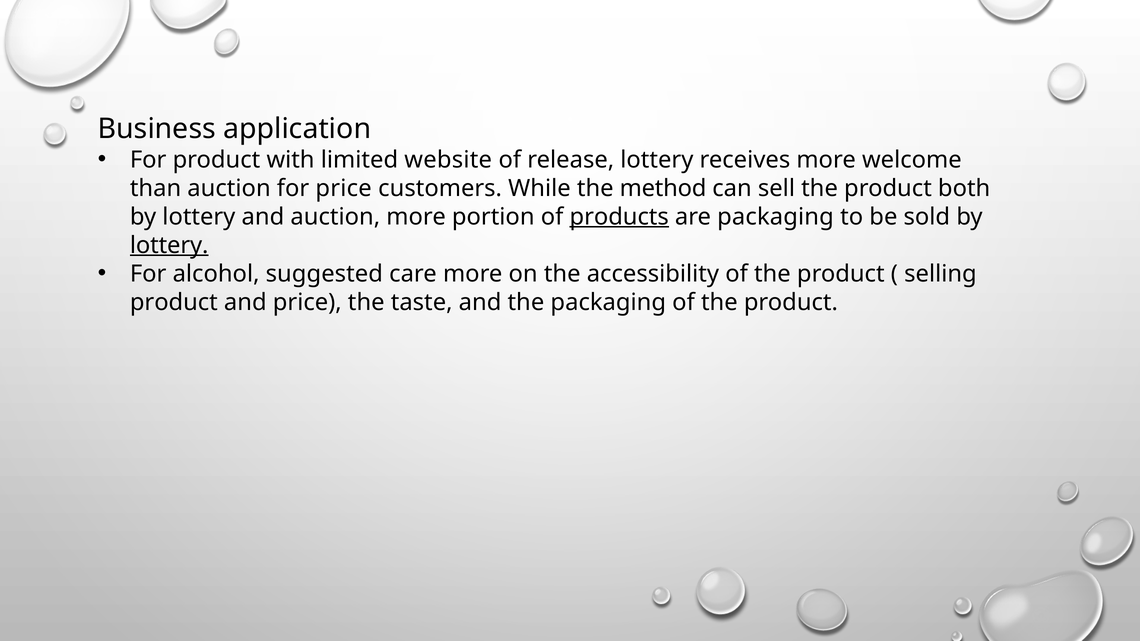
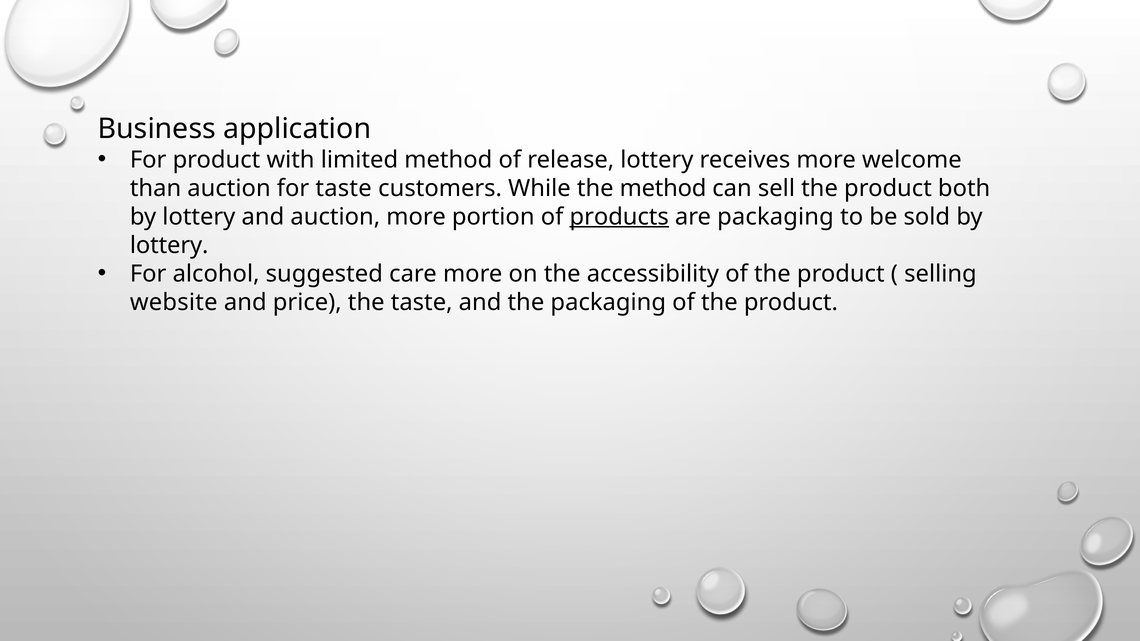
limited website: website -> method (448, 160)
for price: price -> taste (344, 188)
lottery underline: present -> none (169, 245)
product: product -> website (174, 302)
